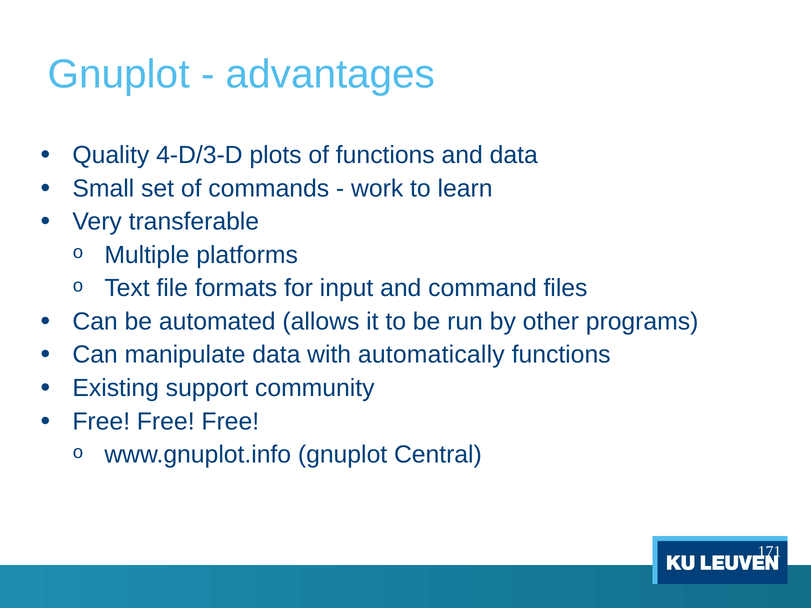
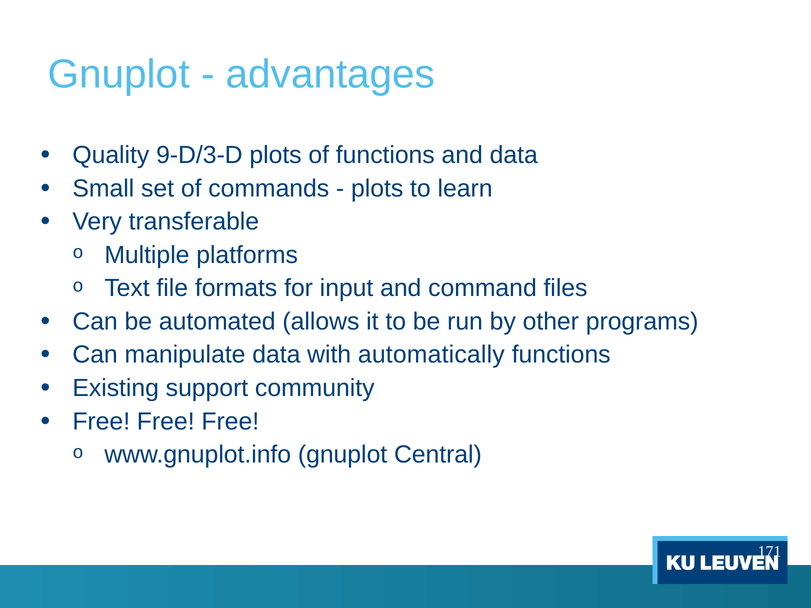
4-D/3-D: 4-D/3-D -> 9-D/3-D (199, 155)
work: work -> plots (377, 188)
